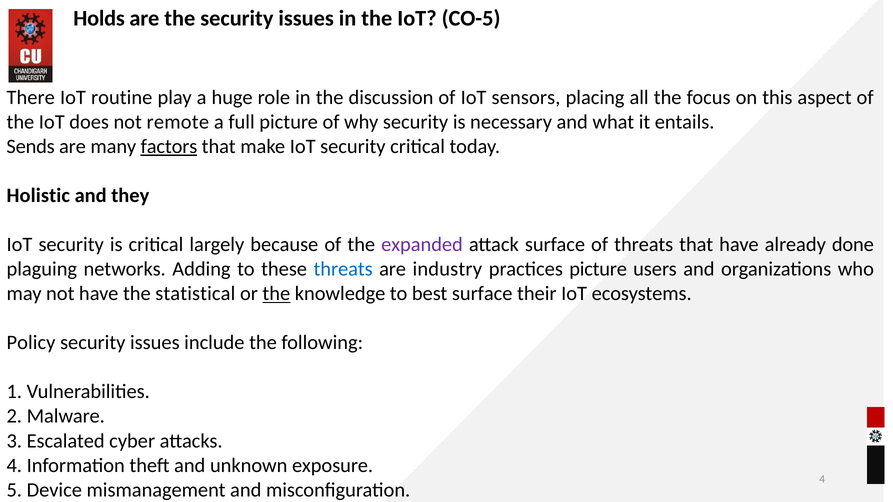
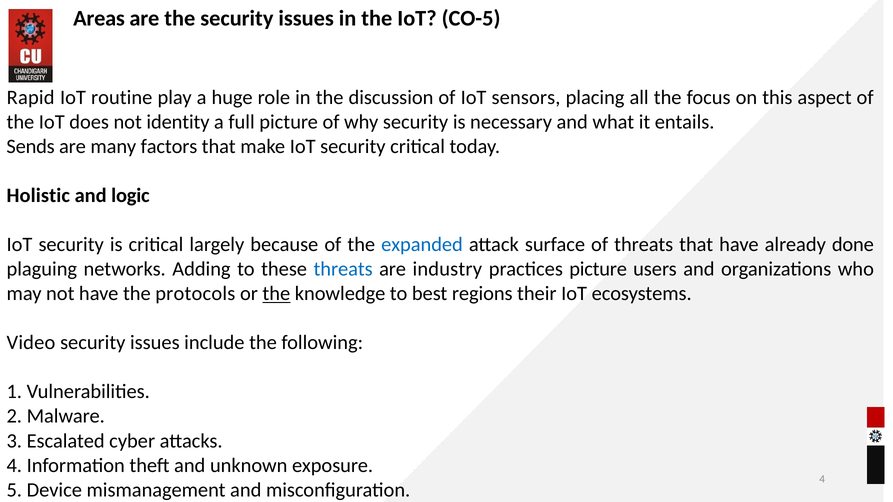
Holds: Holds -> Areas (99, 18)
There: There -> Rapid (31, 97)
remote: remote -> identity (178, 122)
factors underline: present -> none (169, 146)
they: they -> logic (130, 196)
expanded colour: purple -> blue (422, 245)
statistical: statistical -> protocols (195, 294)
best surface: surface -> regions (482, 294)
Policy: Policy -> Video (31, 343)
